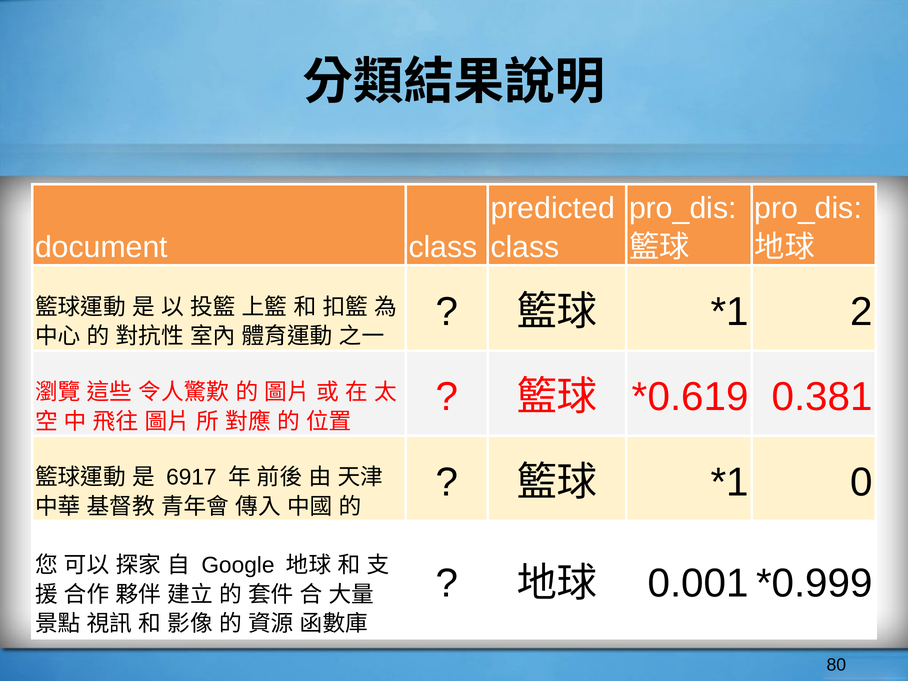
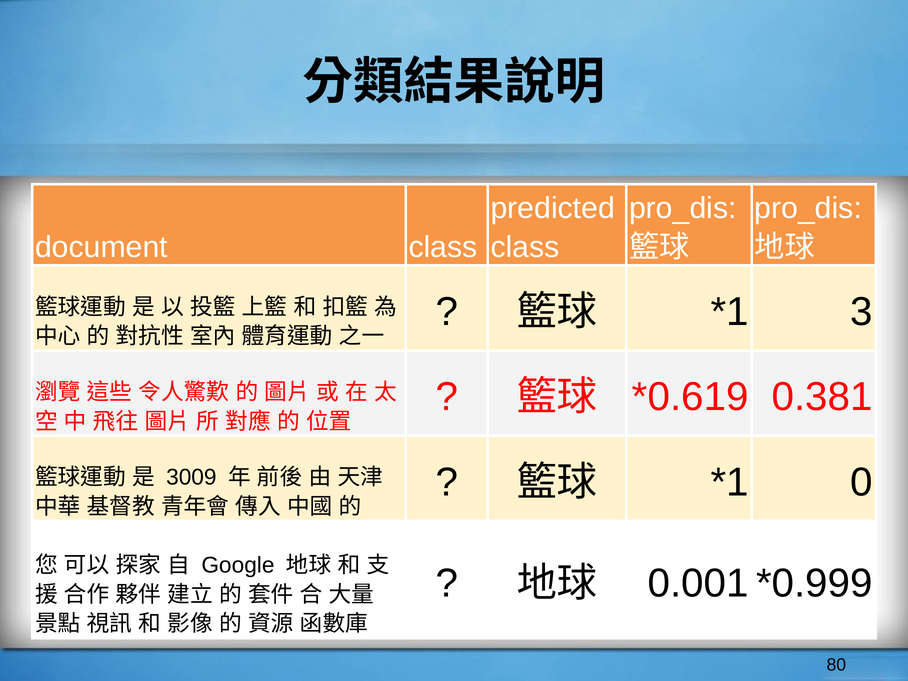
2: 2 -> 3 (862, 312)
6917: 6917 -> 3009 (191, 477)
